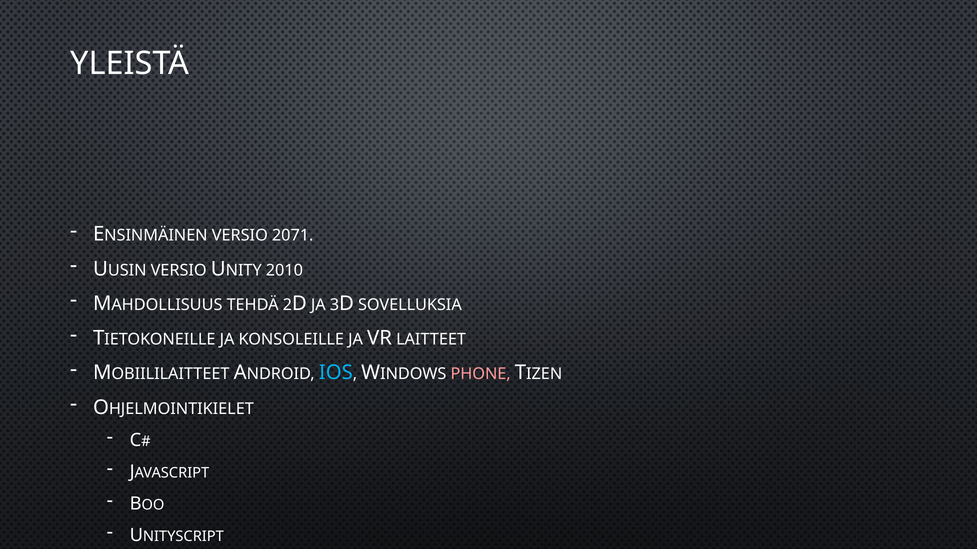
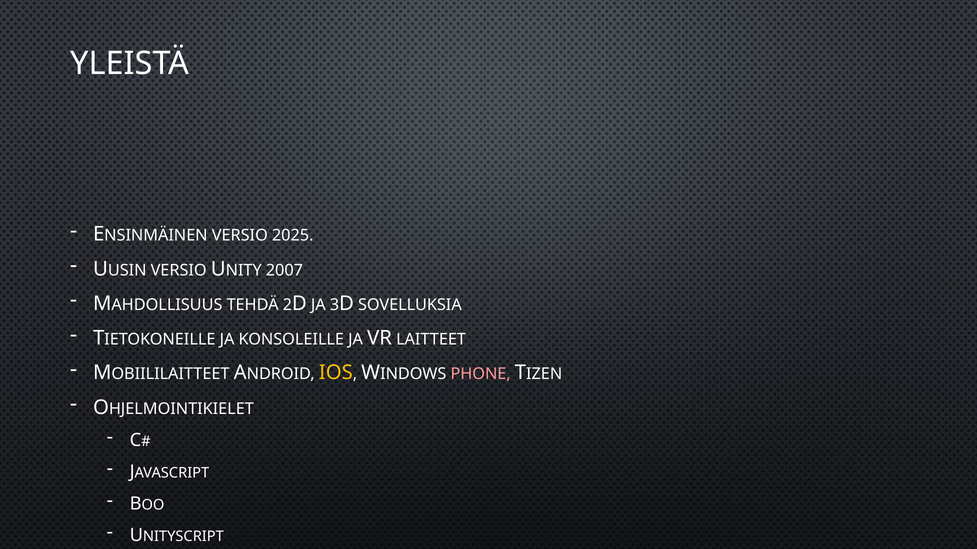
2071: 2071 -> 2025 (293, 236)
2010: 2010 -> 2007 (284, 270)
IOS colour: light blue -> yellow (336, 373)
